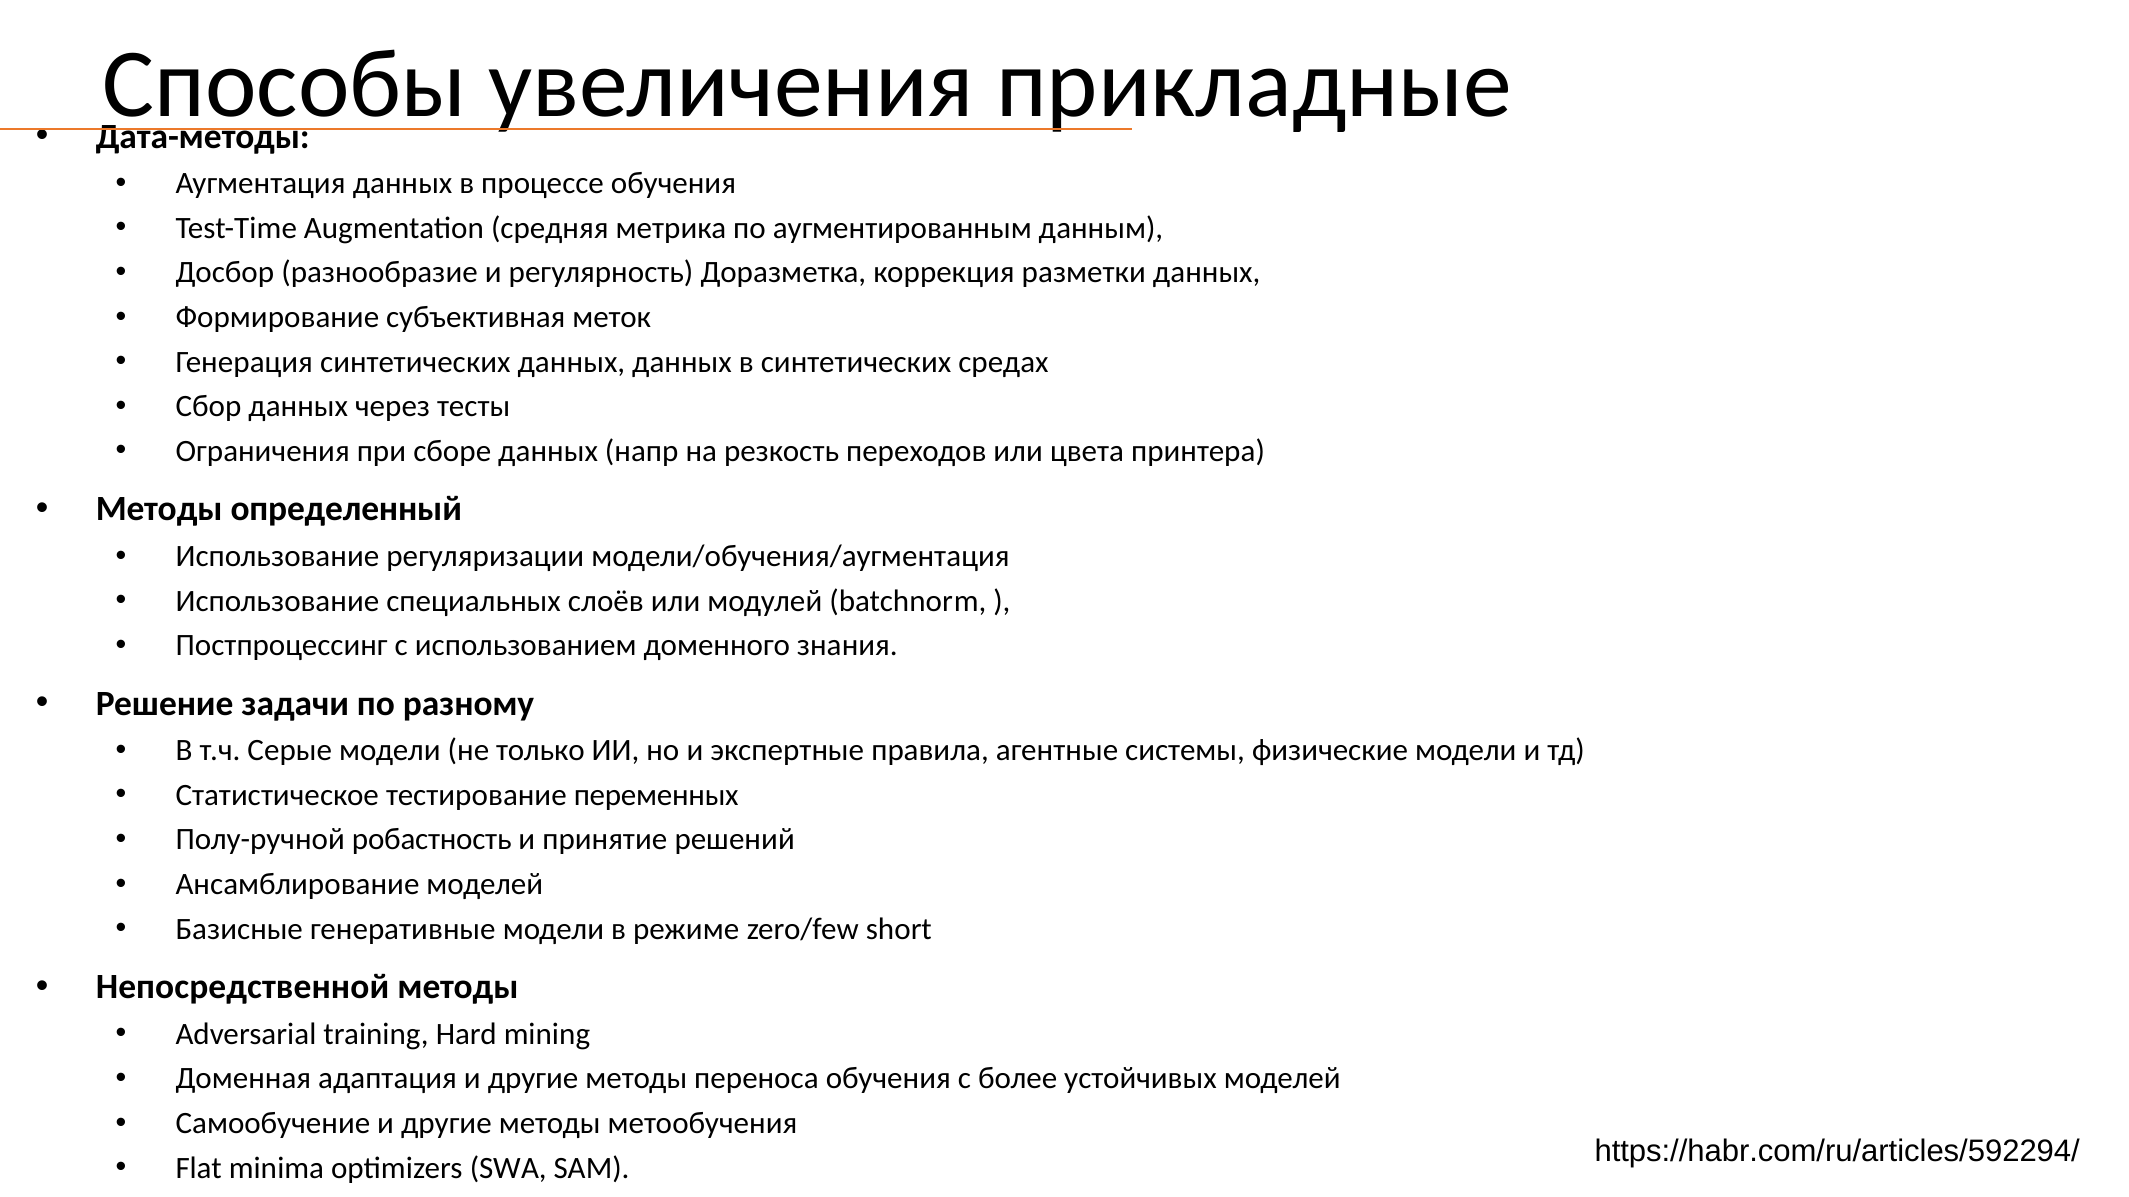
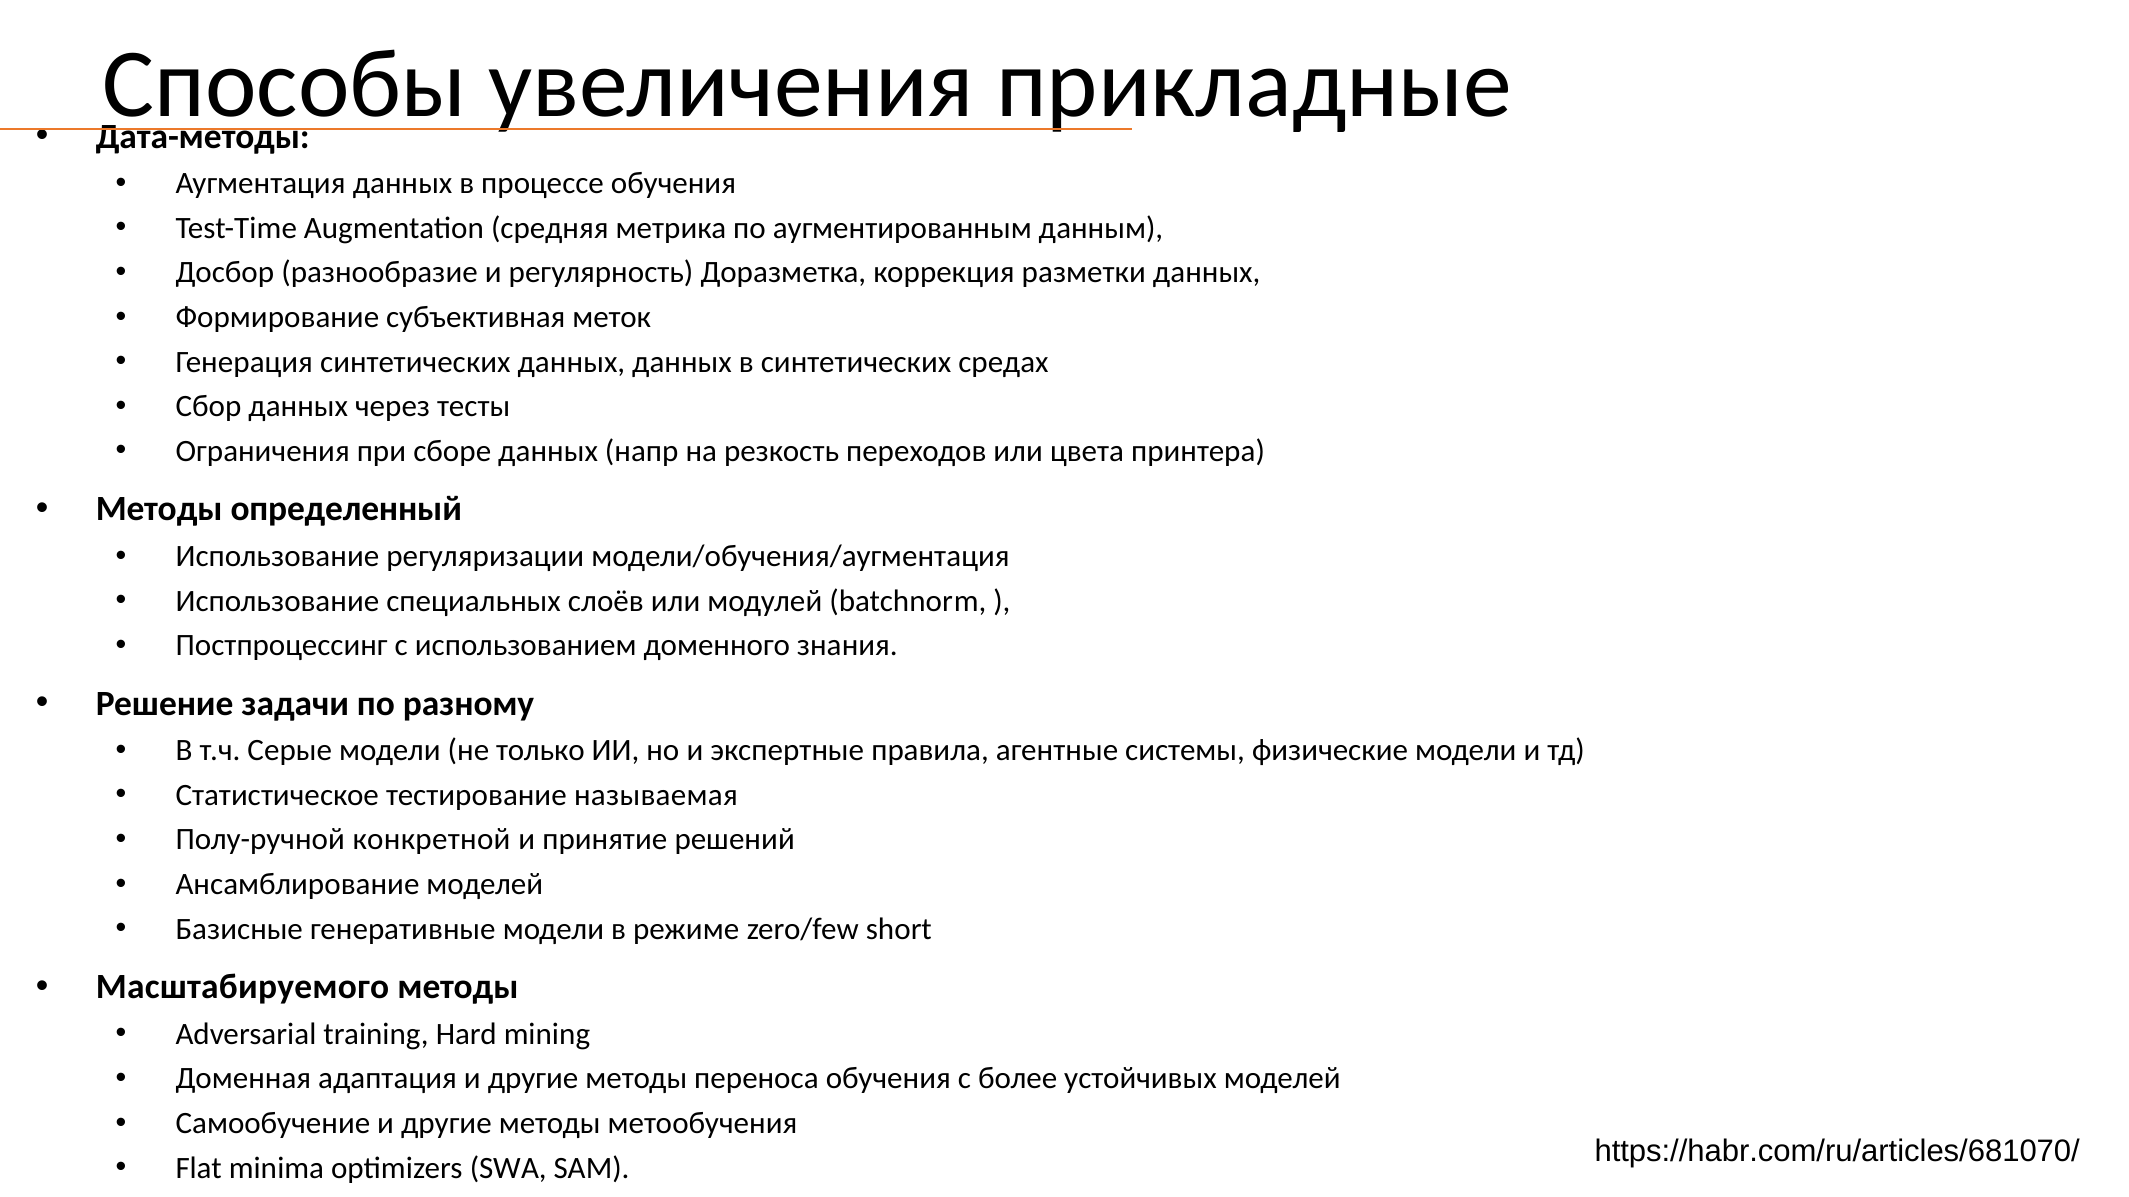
переменных: переменных -> называемая (656, 795)
робастность: робастность -> конкретной (432, 840)
Непосредственной: Непосредственной -> Масштабируемого (242, 987)
https://habr.com/ru/articles/592294/: https://habr.com/ru/articles/592294/ -> https://habr.com/ru/articles/681070/ (1837, 1152)
